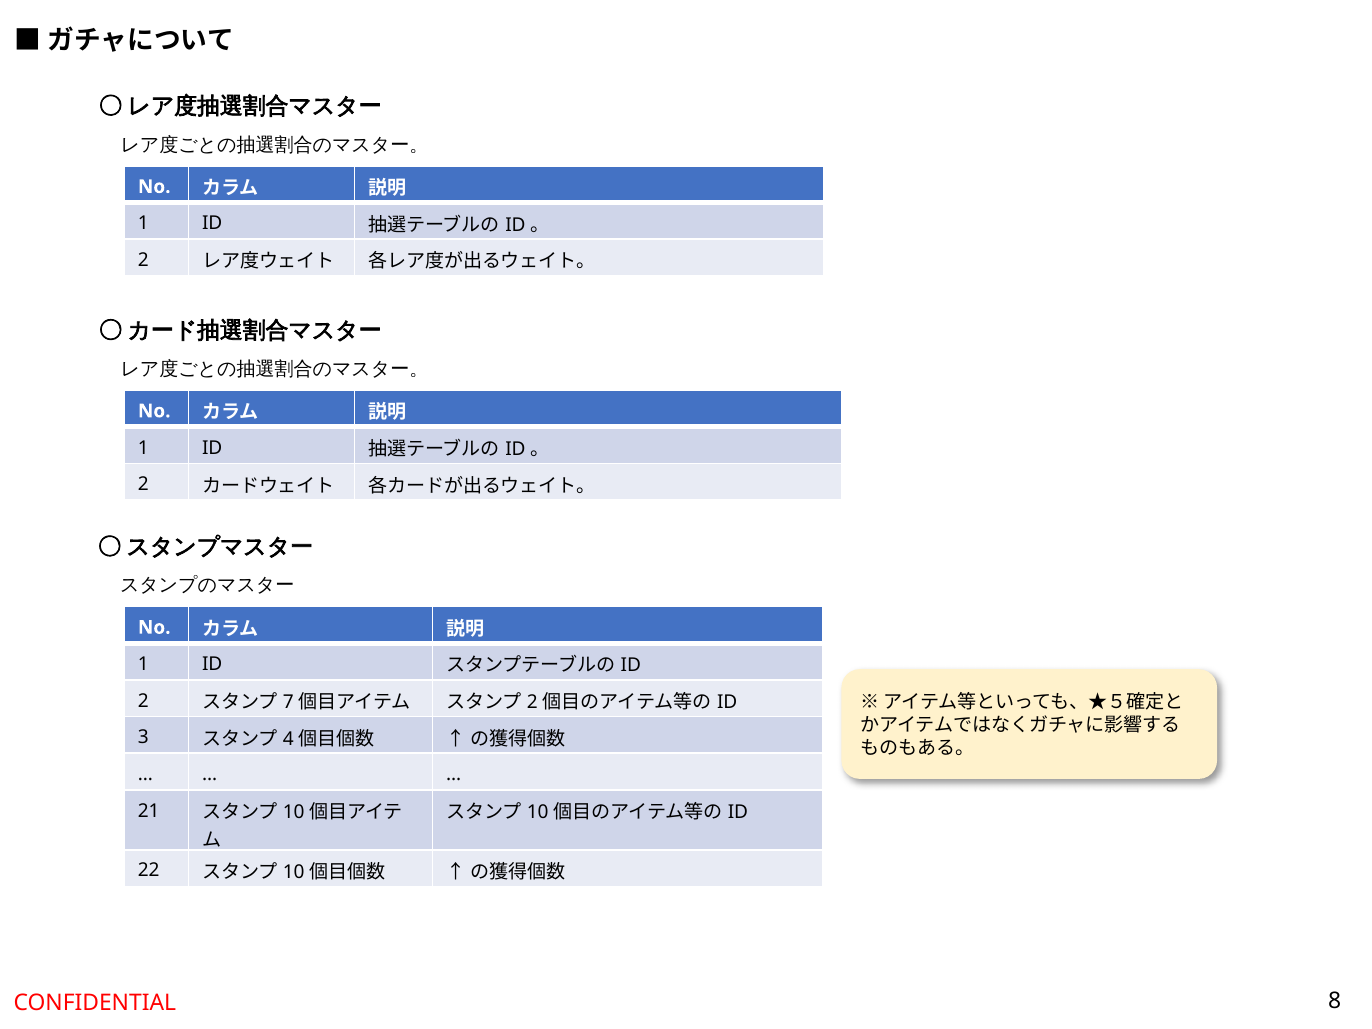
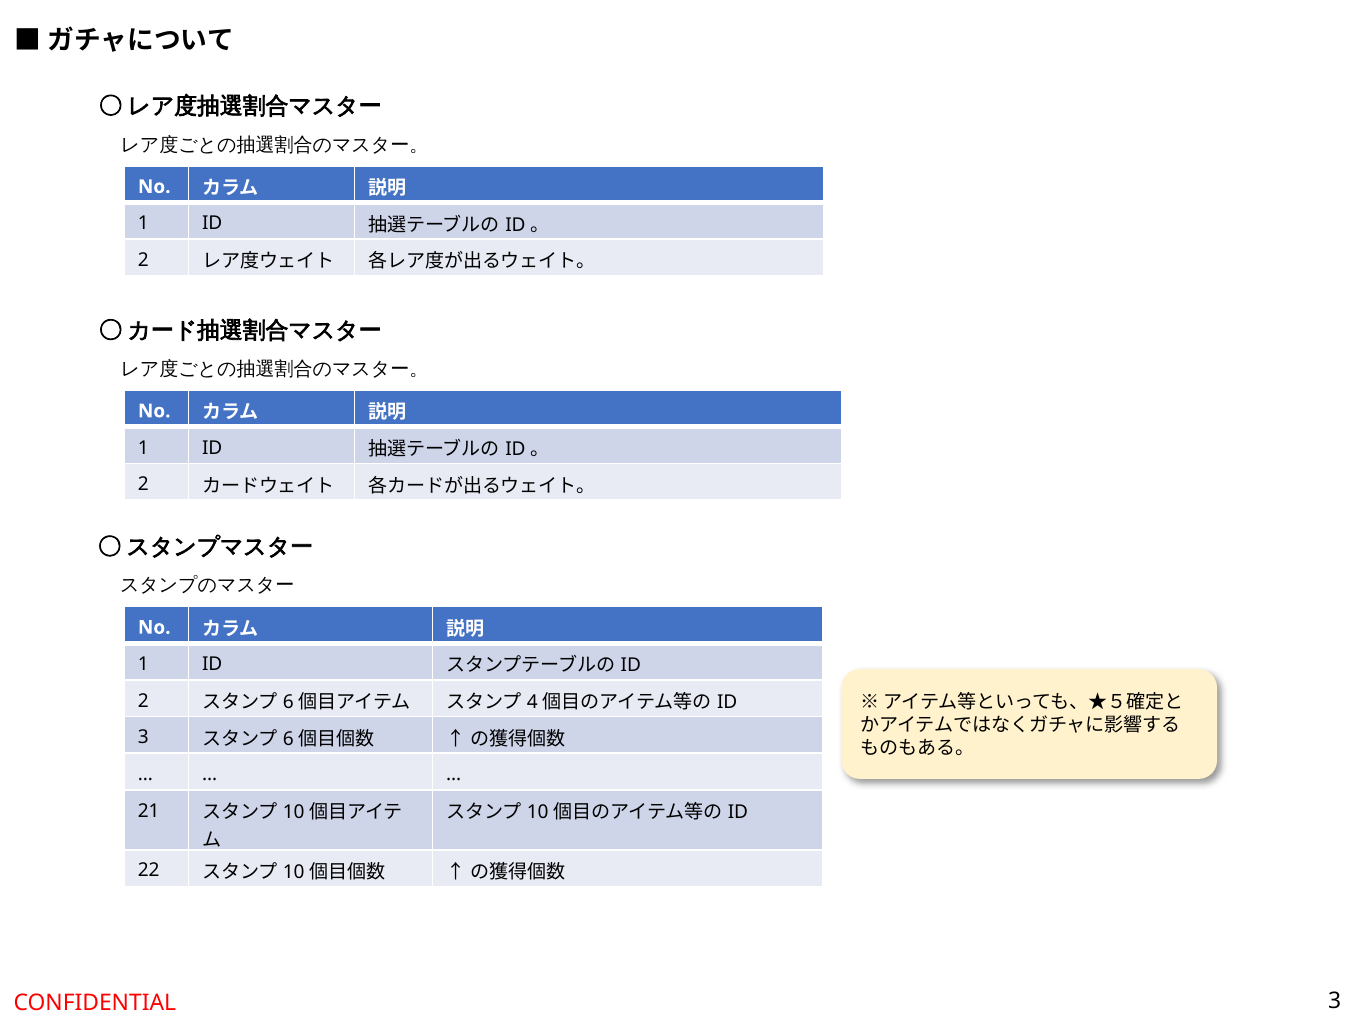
7: 7 -> 6 (288, 702)
2: 2 -> 4 (532, 702)
4: 4 -> 6 (288, 739)
CONFIDENTIAL 8: 8 -> 3 (1335, 1001)
